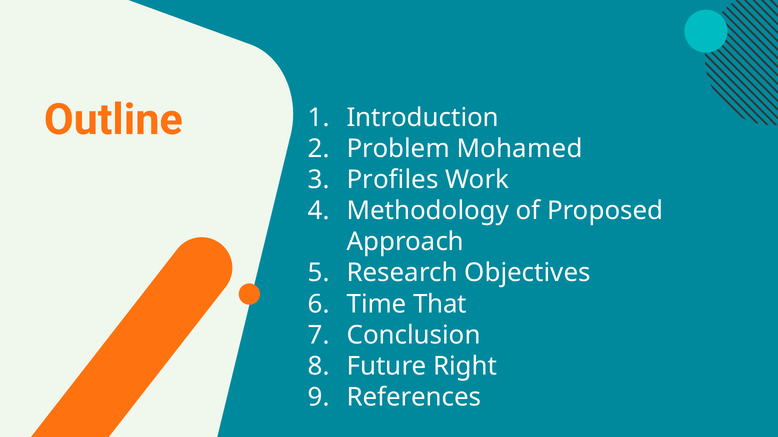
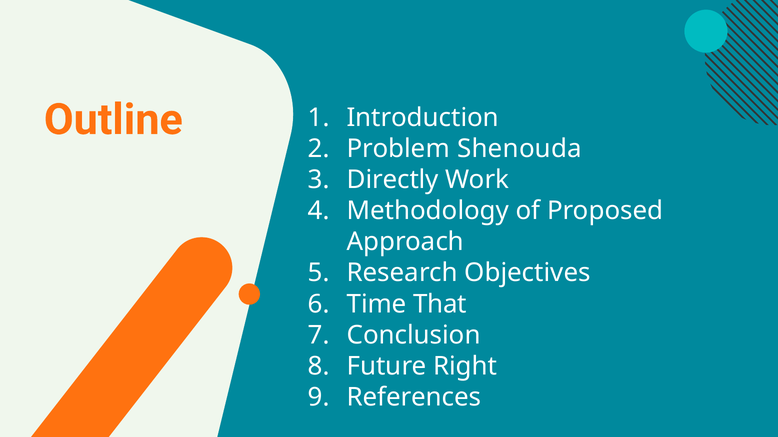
Mohamed: Mohamed -> Shenouda (520, 149)
Profiles: Profiles -> Directly (393, 180)
